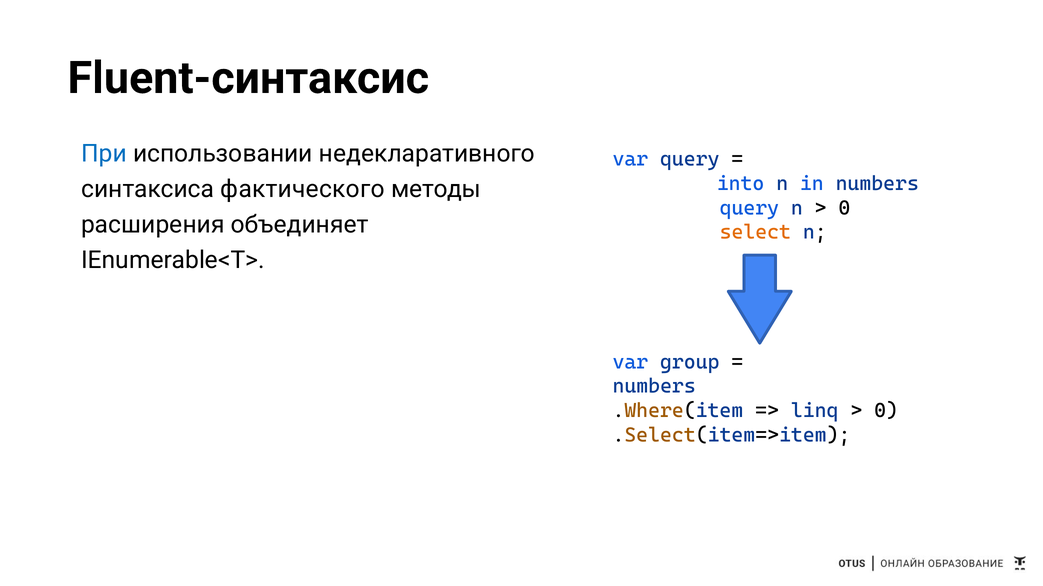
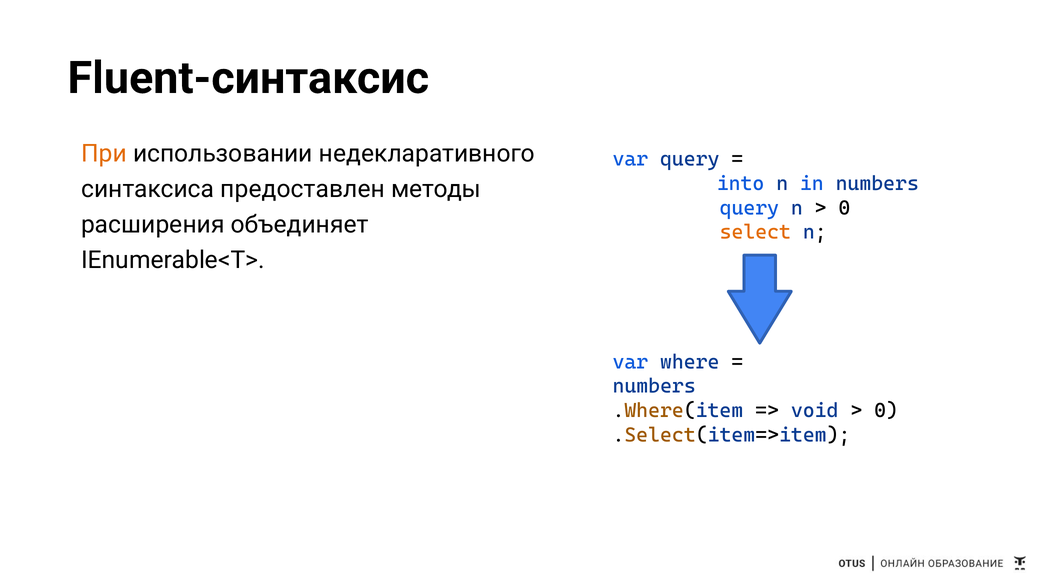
При colour: blue -> orange (104, 154)
фактического: фактического -> предоставлен (303, 189)
group: group -> where (690, 362)
linq: linq -> void (815, 411)
